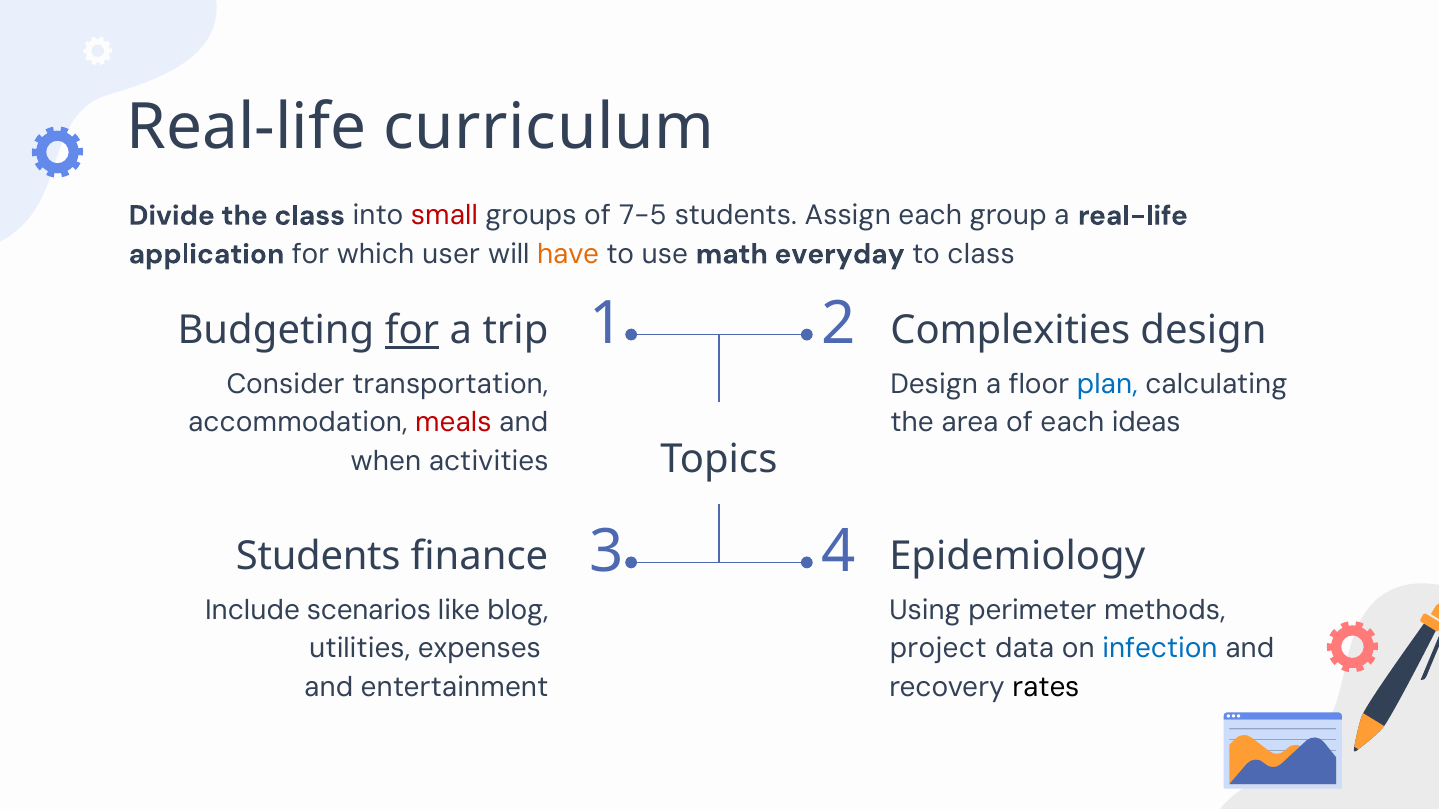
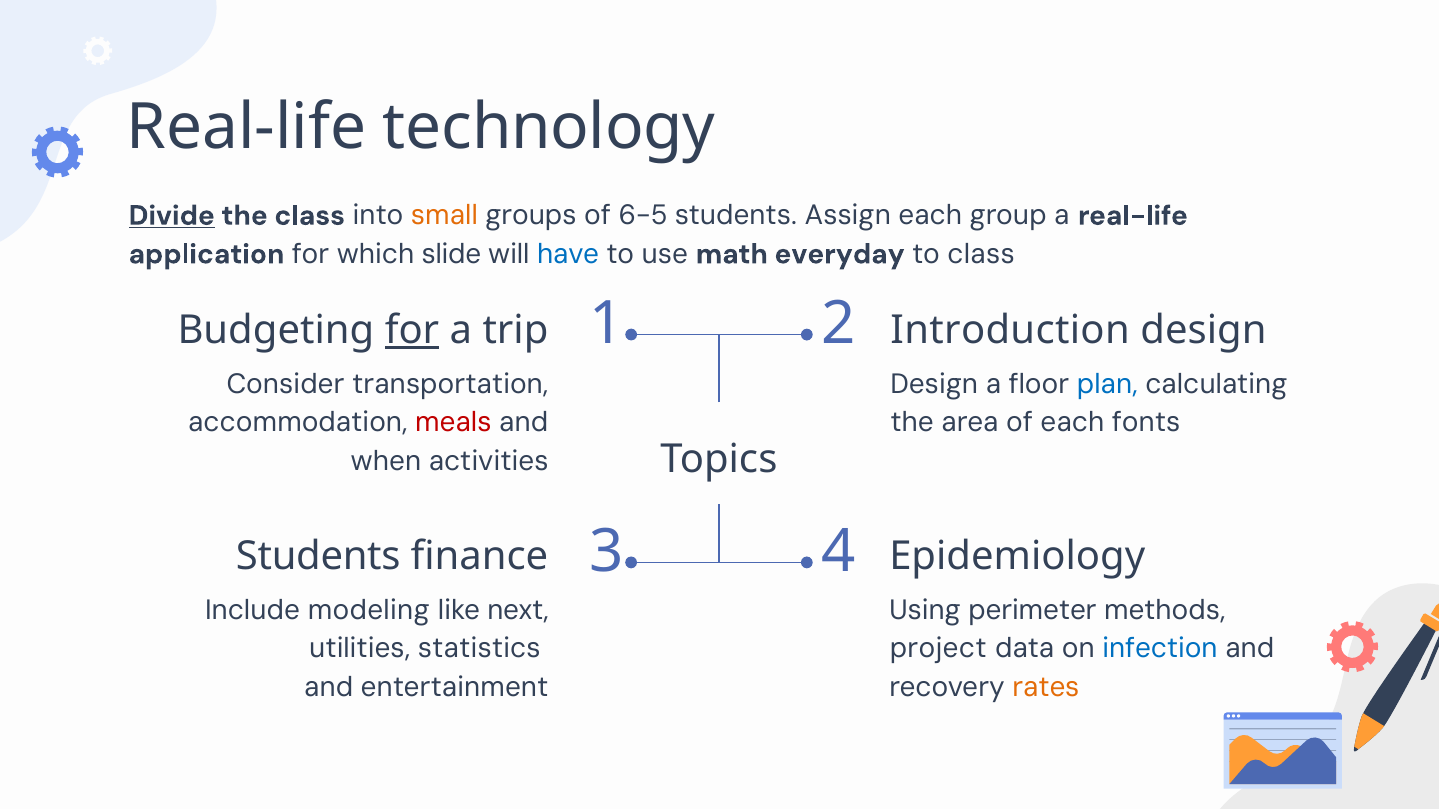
curriculum: curriculum -> technology (549, 127)
Divide underline: none -> present (172, 216)
small colour: red -> orange (444, 216)
7-5: 7-5 -> 6-5 (643, 216)
user: user -> slide (451, 254)
have colour: orange -> blue (568, 254)
Complexities: Complexities -> Introduction (1010, 331)
ideas: ideas -> fonts (1146, 423)
scenarios: scenarios -> modeling (369, 610)
blog: blog -> next (518, 610)
expenses: expenses -> statistics (479, 649)
rates colour: black -> orange (1046, 687)
